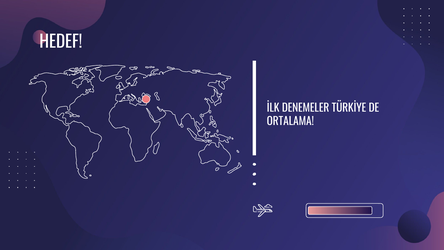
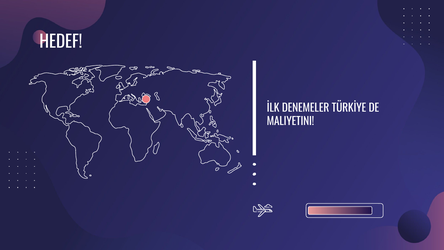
ORTALAMA: ORTALAMA -> MALIYETINI (290, 121)
